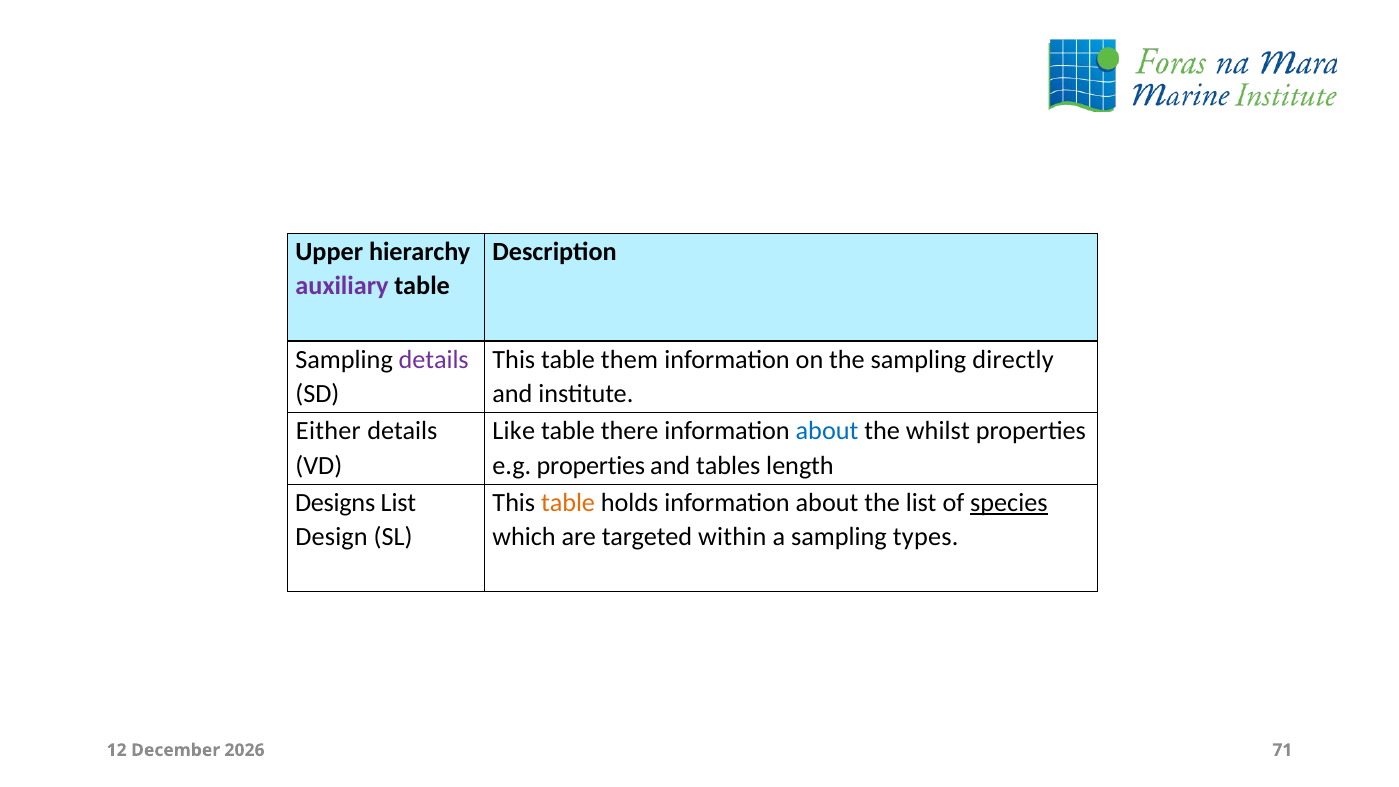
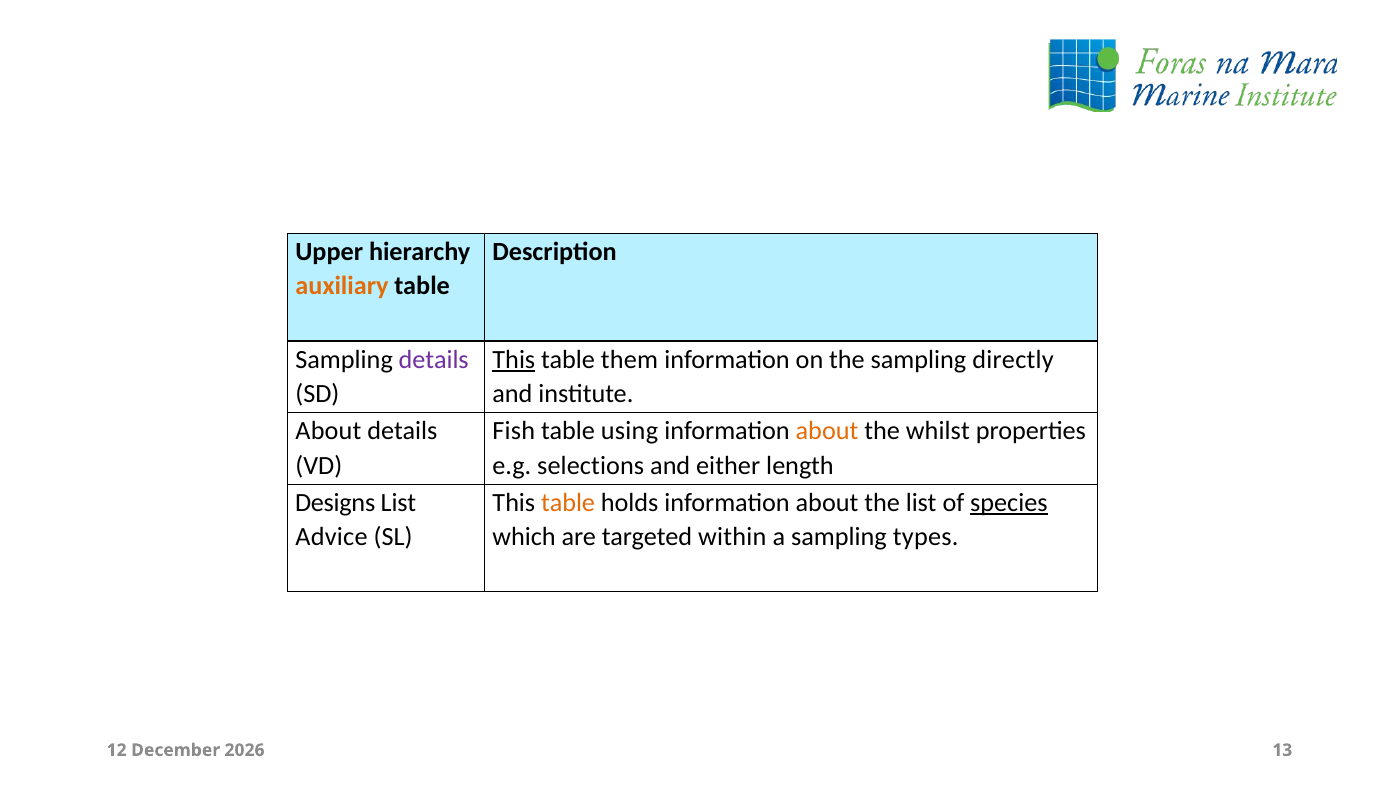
auxiliary colour: purple -> orange (342, 286)
This underline: none -> present (514, 359)
Either: Either -> About (328, 431)
Like: Like -> Fish (514, 431)
there: there -> using (630, 431)
about colour: blue -> orange (827, 431)
e.g properties: properties -> selections (591, 465)
tables: tables -> either (728, 465)
Design: Design -> Advice (332, 537)
71: 71 -> 13 (1282, 750)
